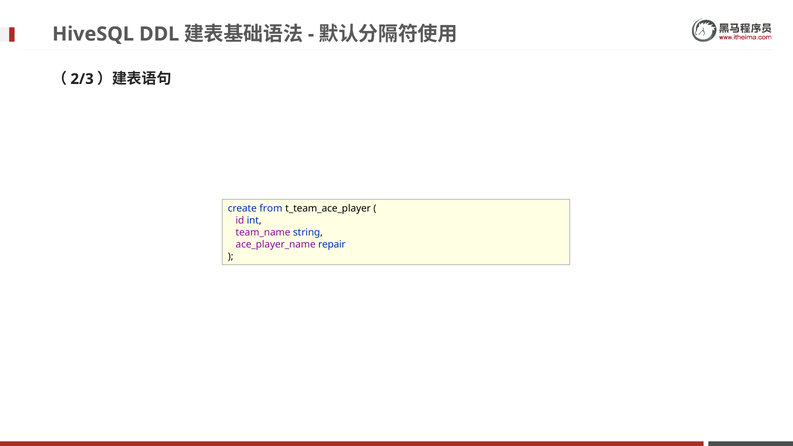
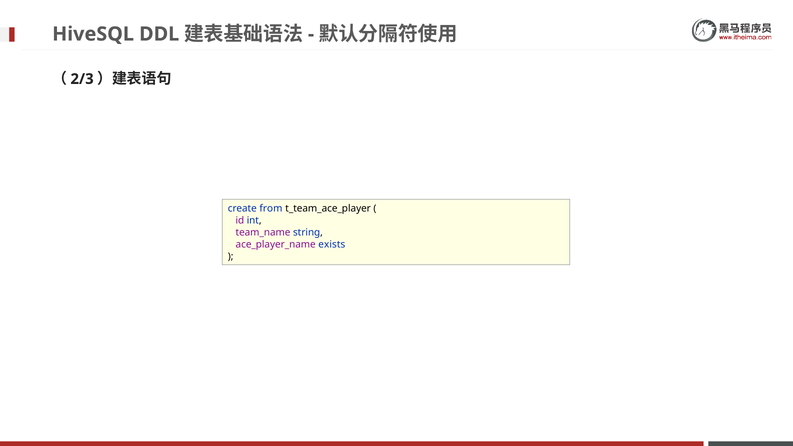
repair: repair -> exists (332, 244)
